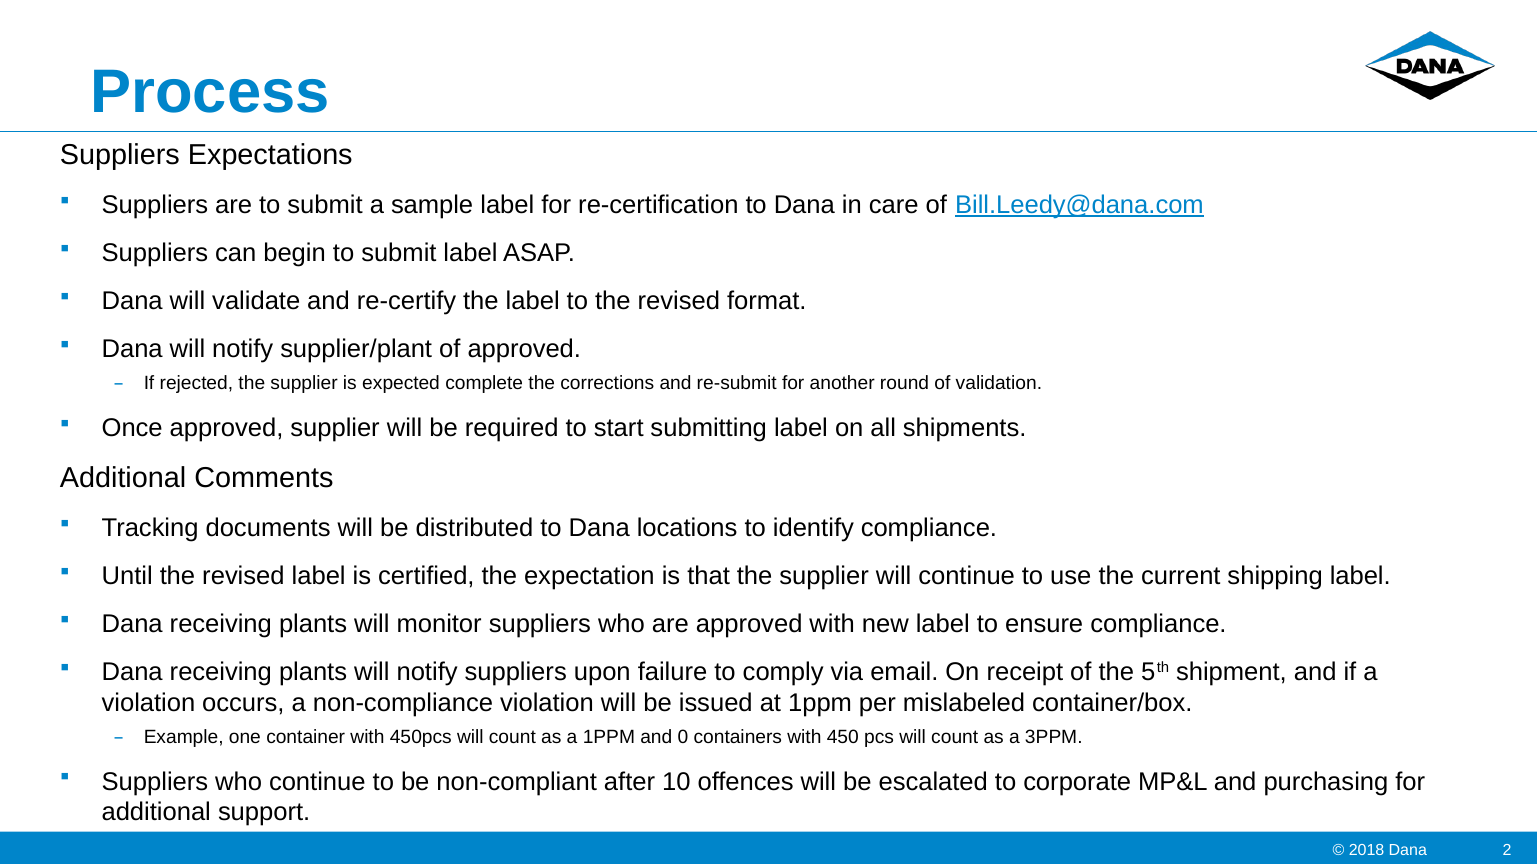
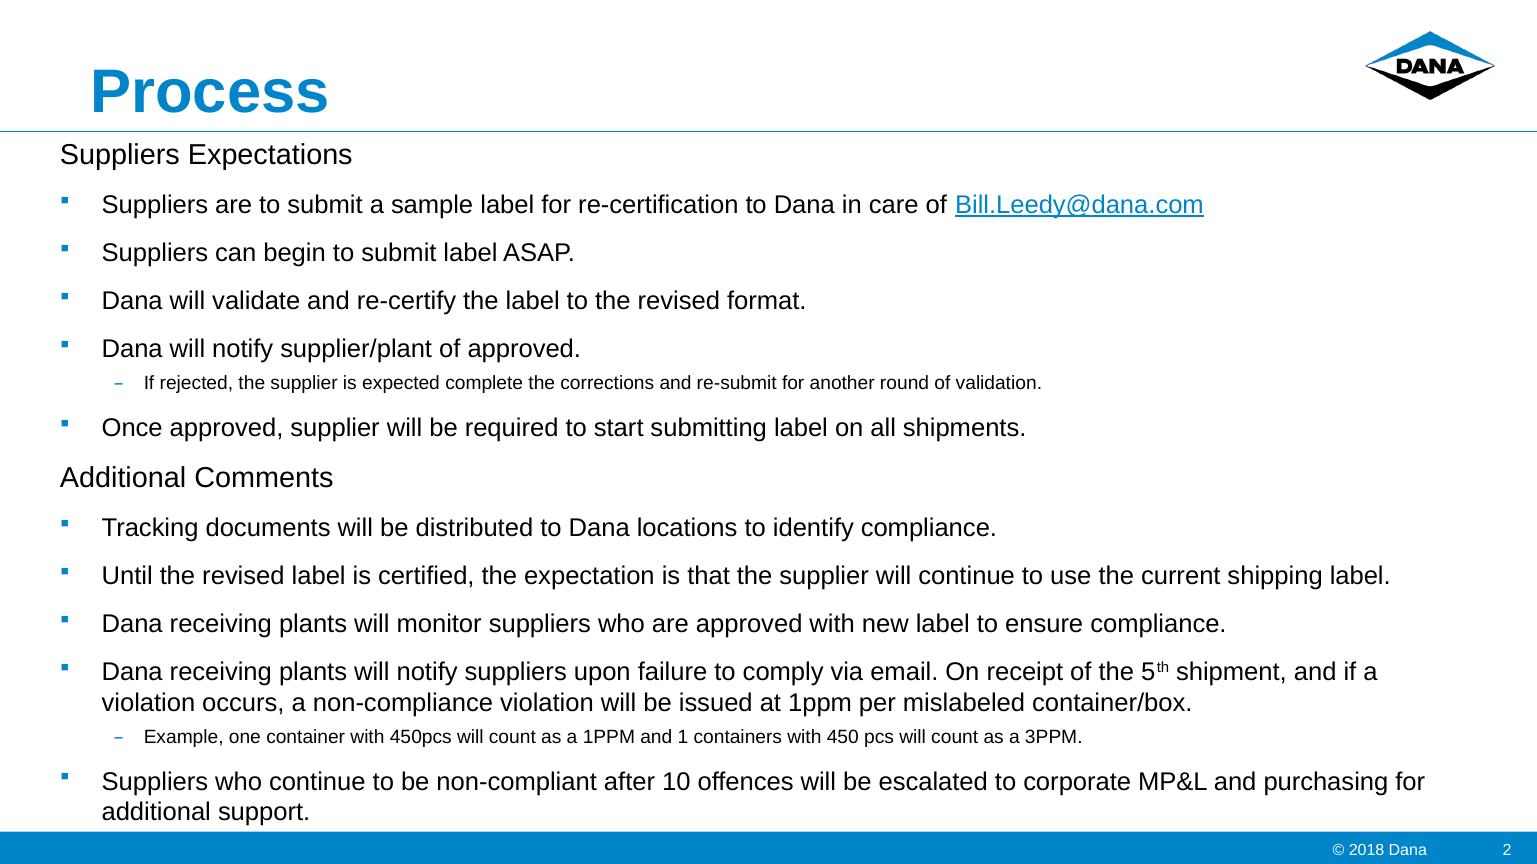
0: 0 -> 1 (683, 737)
